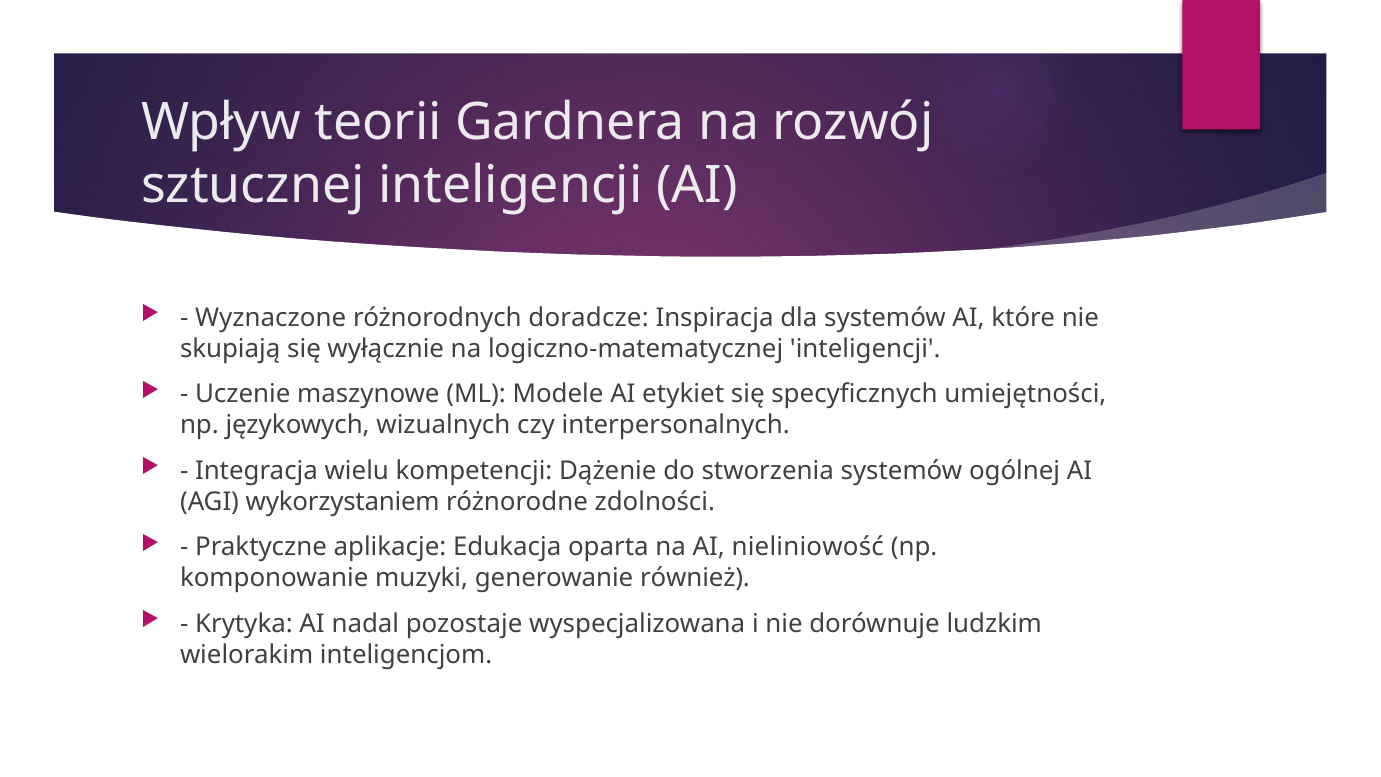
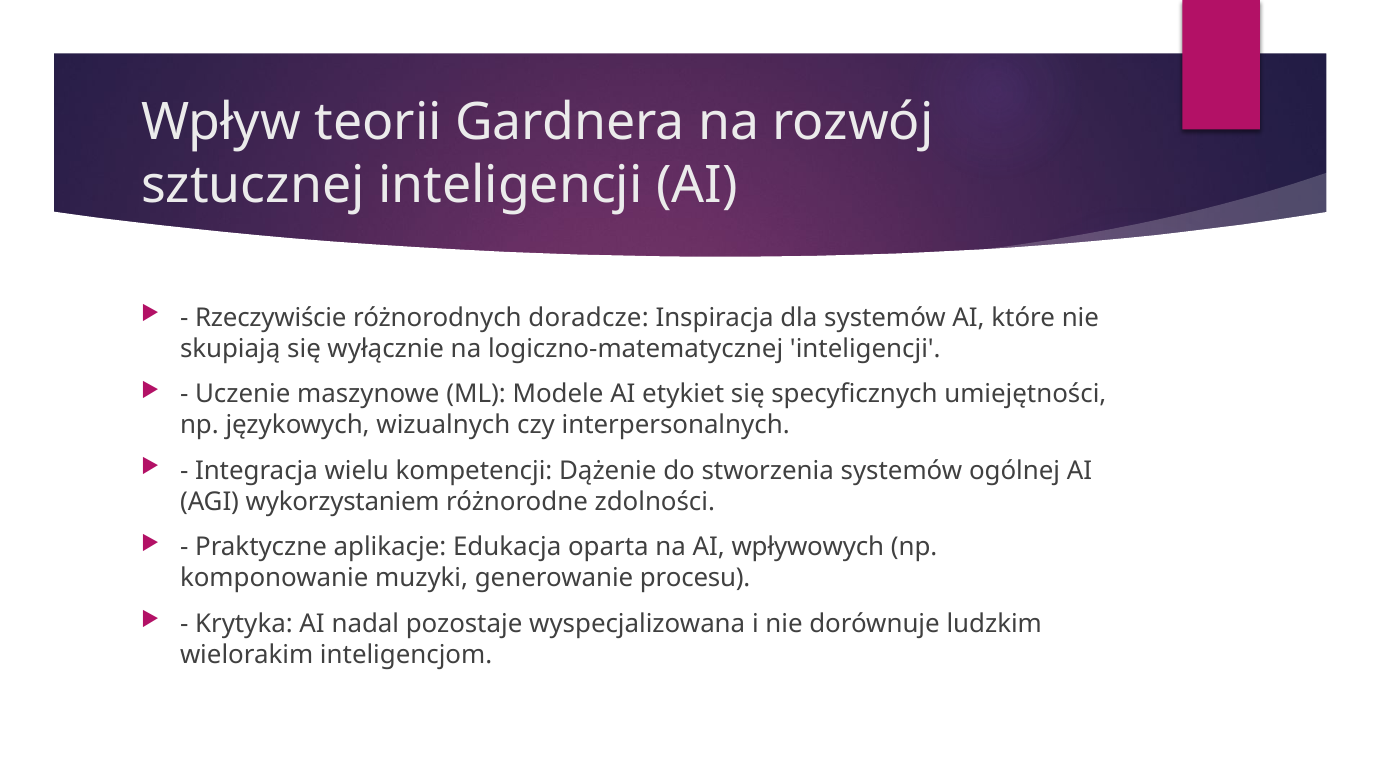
Wyznaczone: Wyznaczone -> Rzeczywiście (271, 317)
nieliniowość: nieliniowość -> wpływowych (808, 547)
również: również -> procesu (695, 578)
